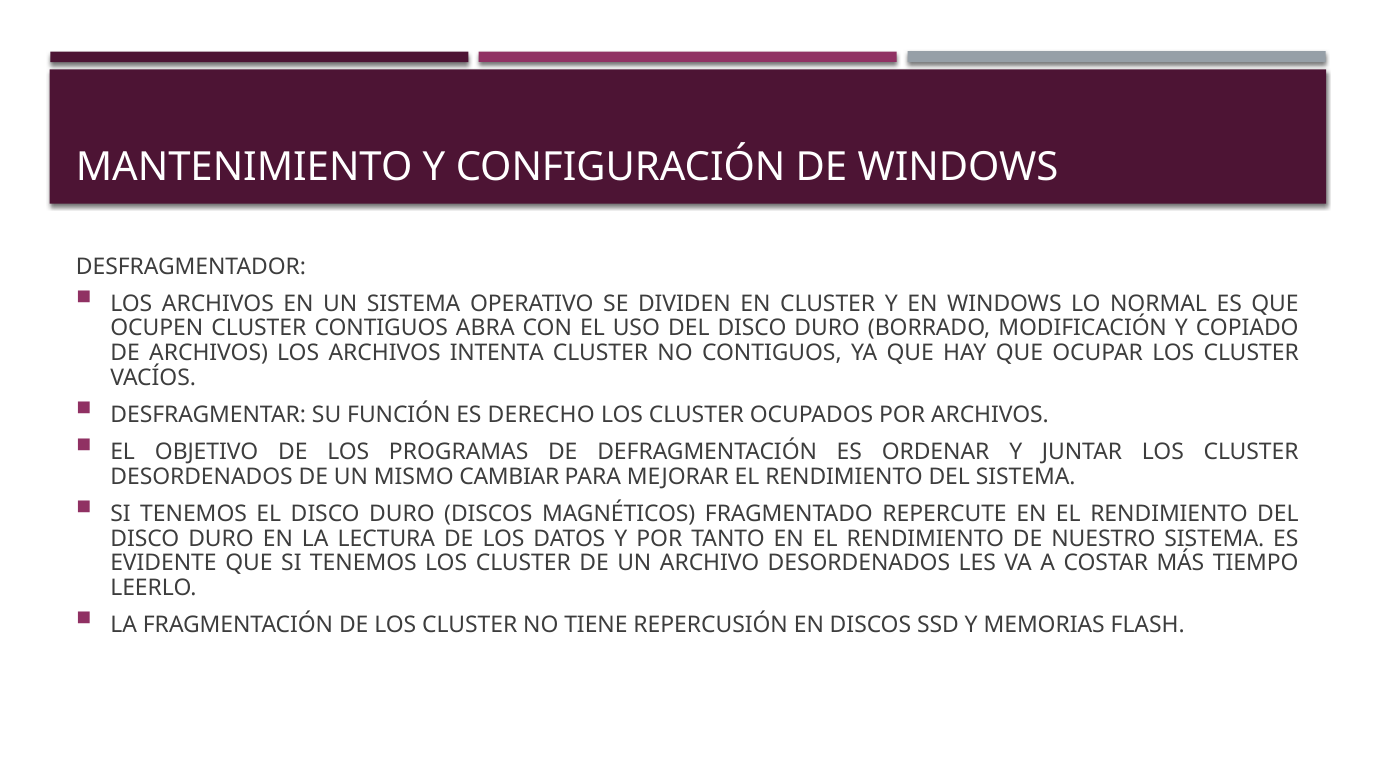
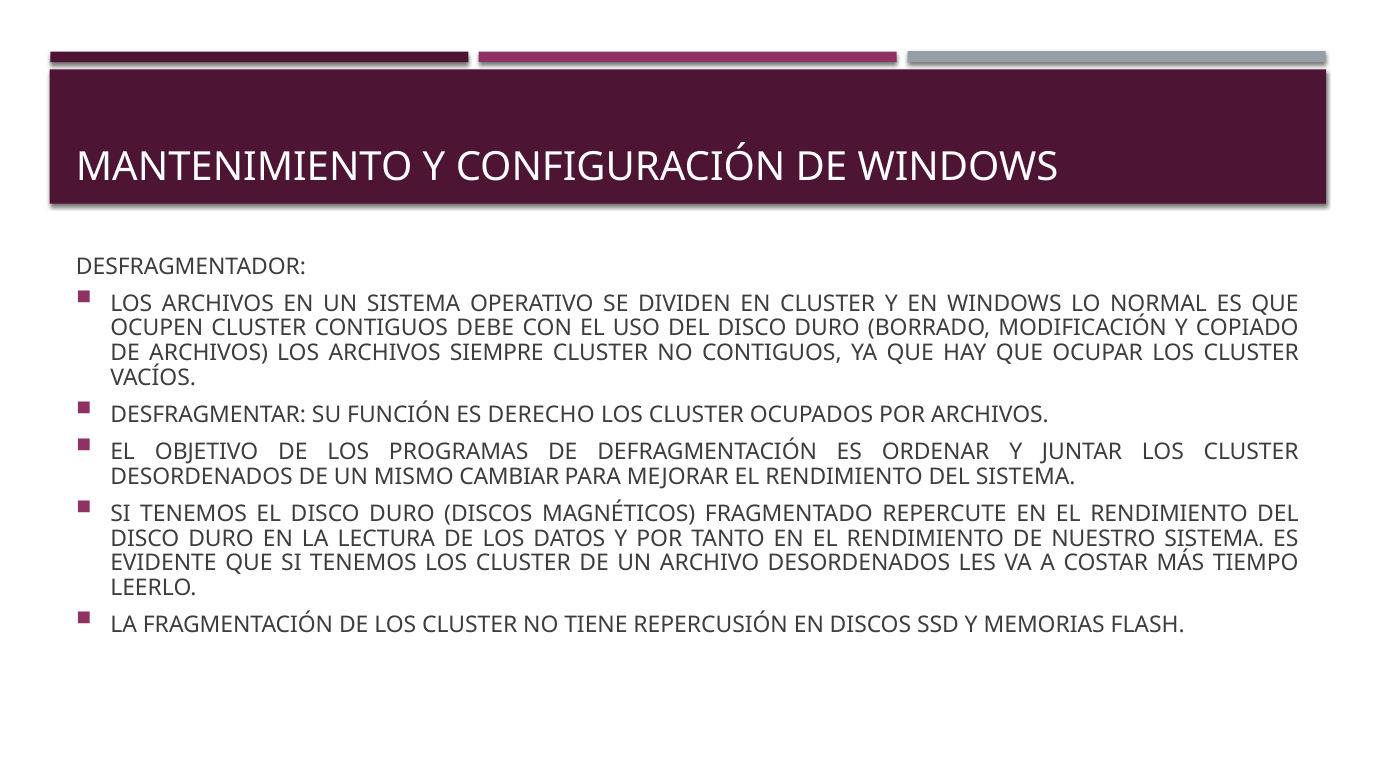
ABRA: ABRA -> DEBE (485, 328)
INTENTA: INTENTA -> SIEMPRE (497, 353)
